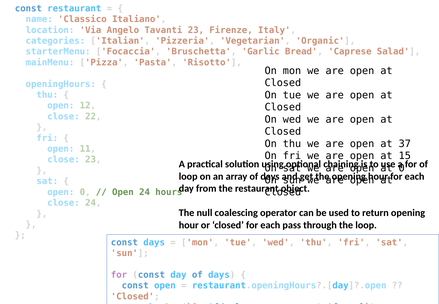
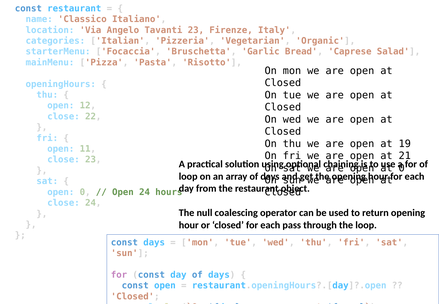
37: 37 -> 19 (405, 144)
15: 15 -> 21 (405, 156)
